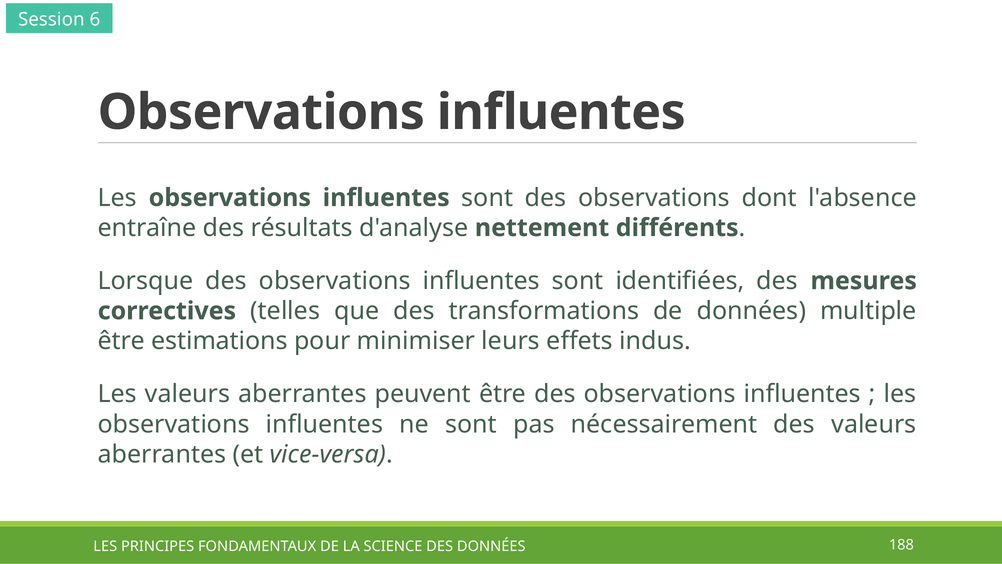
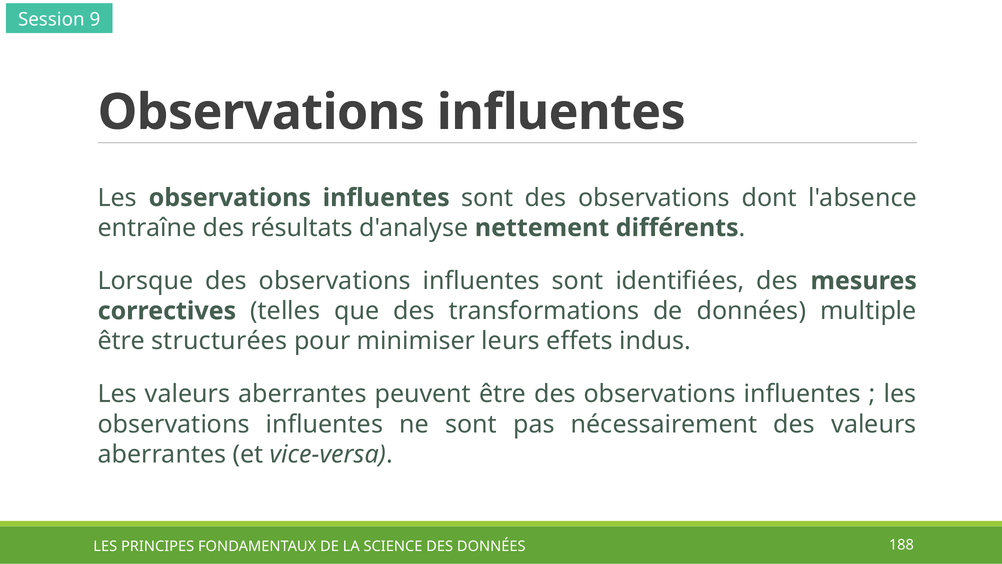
6: 6 -> 9 (95, 19)
estimations: estimations -> structurées (219, 341)
